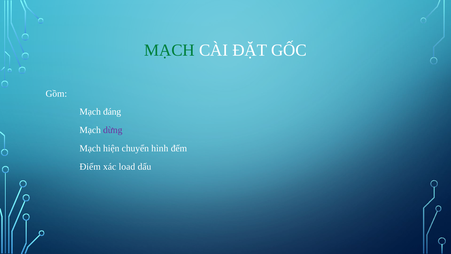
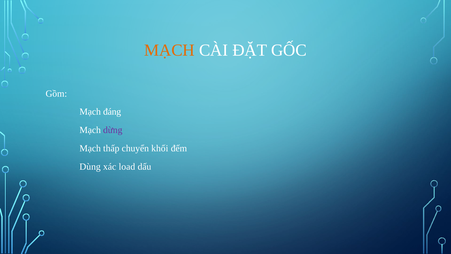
MẠCH colour: green -> orange (169, 50)
hiện: hiện -> thấp (111, 148)
hình: hình -> khối (160, 148)
Điểm: Điểm -> Dùng (90, 166)
